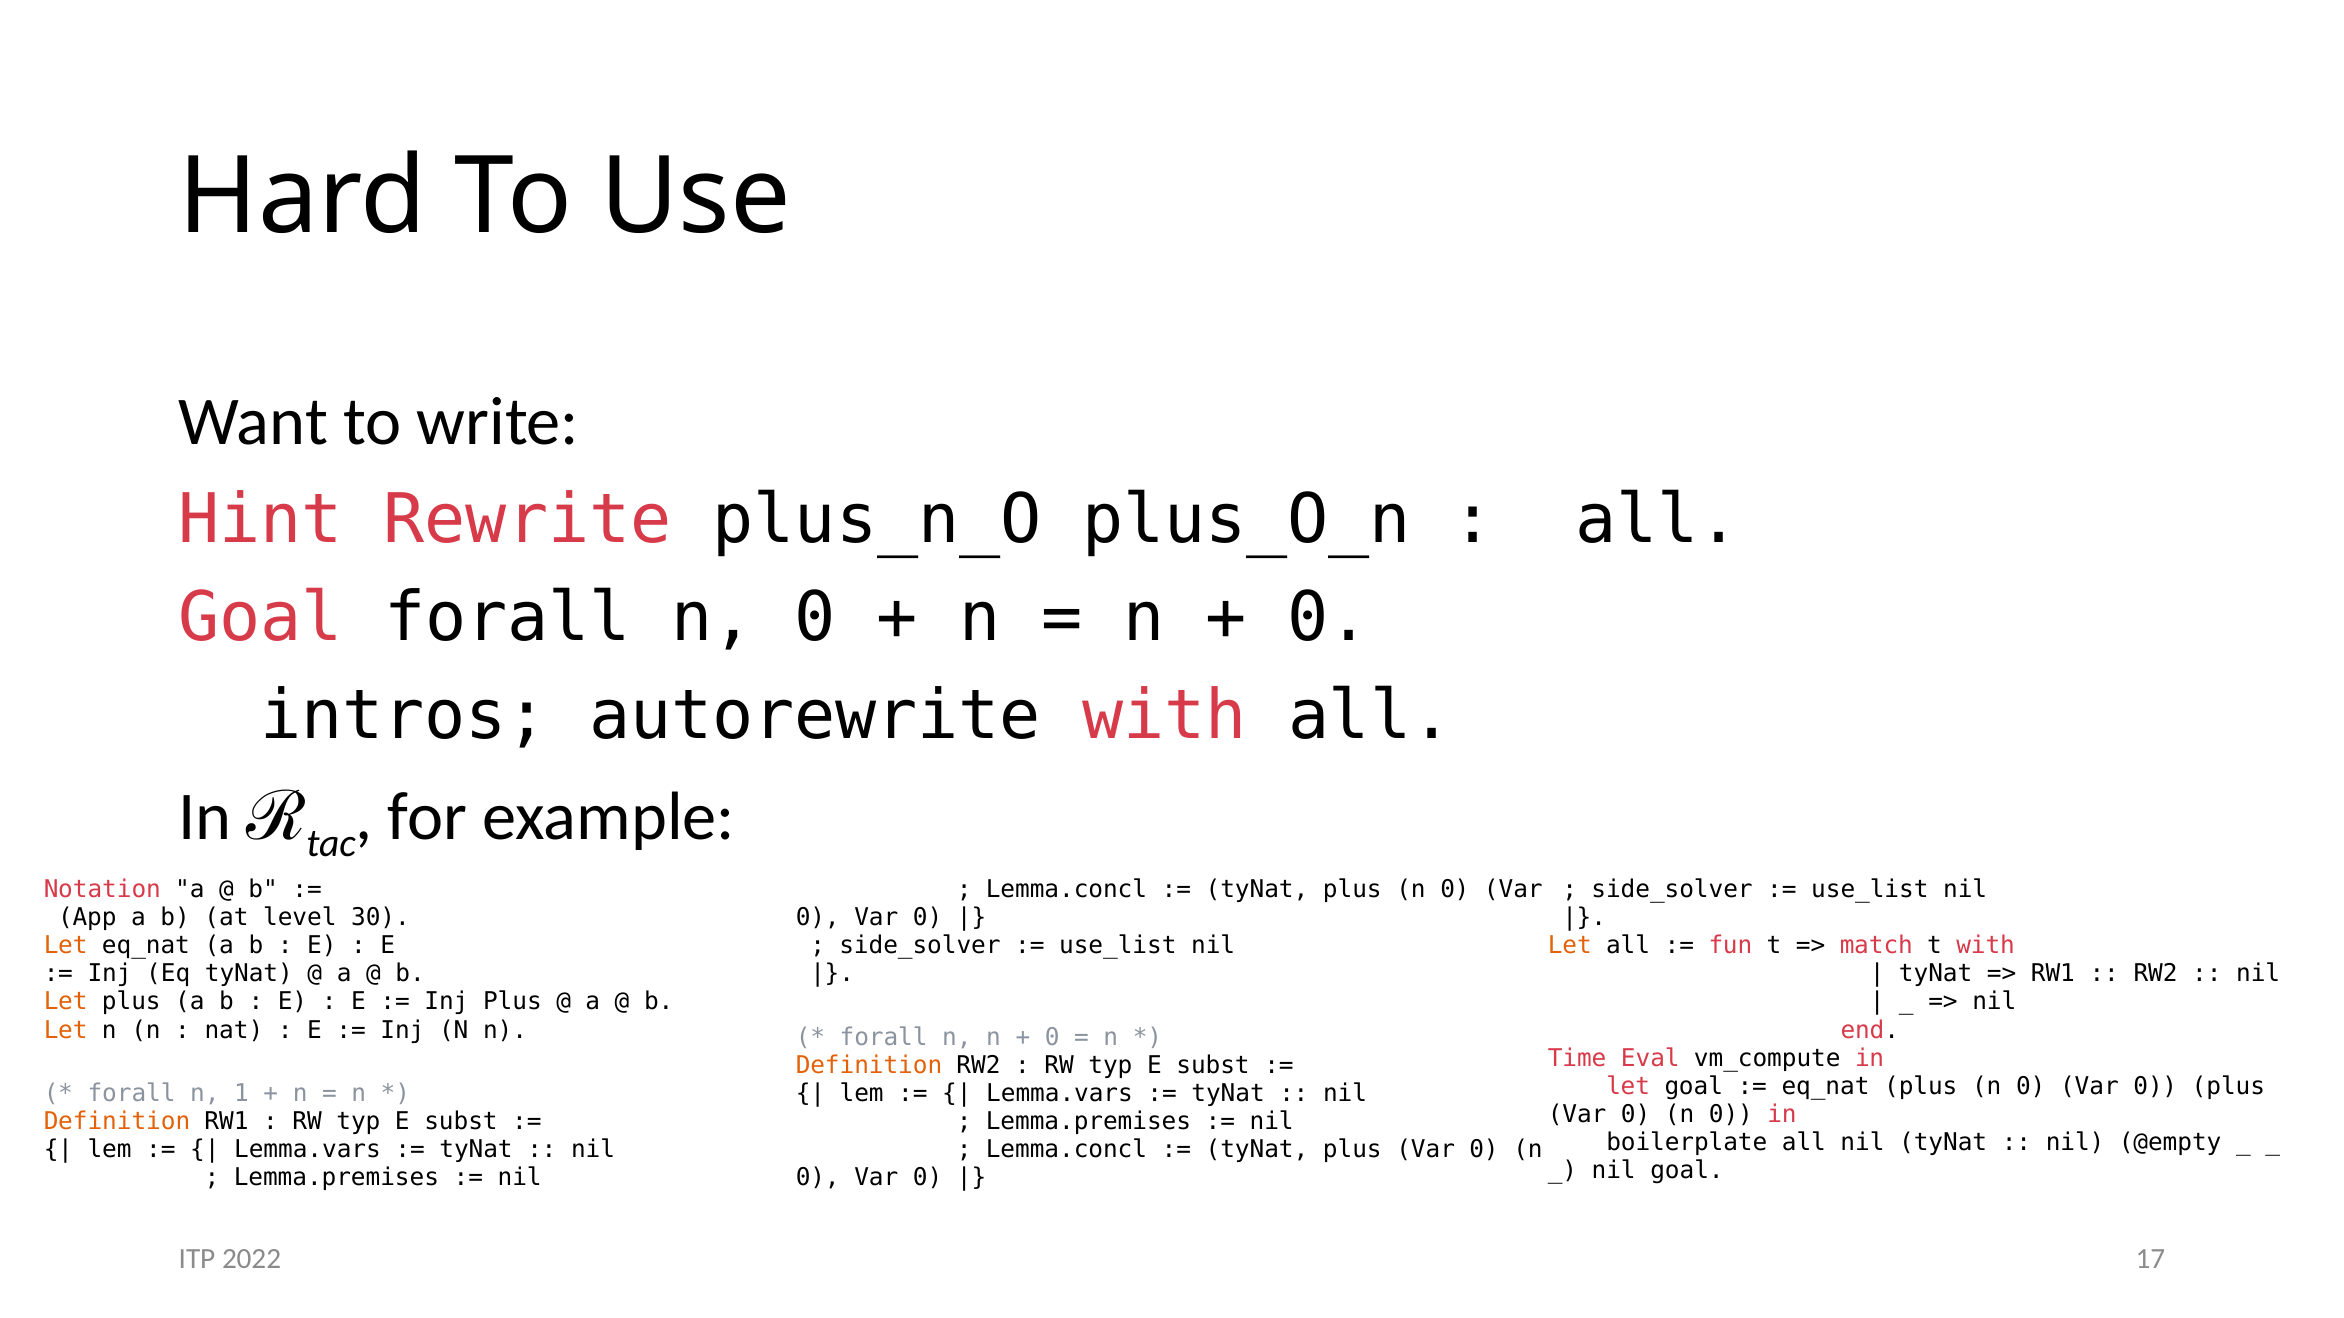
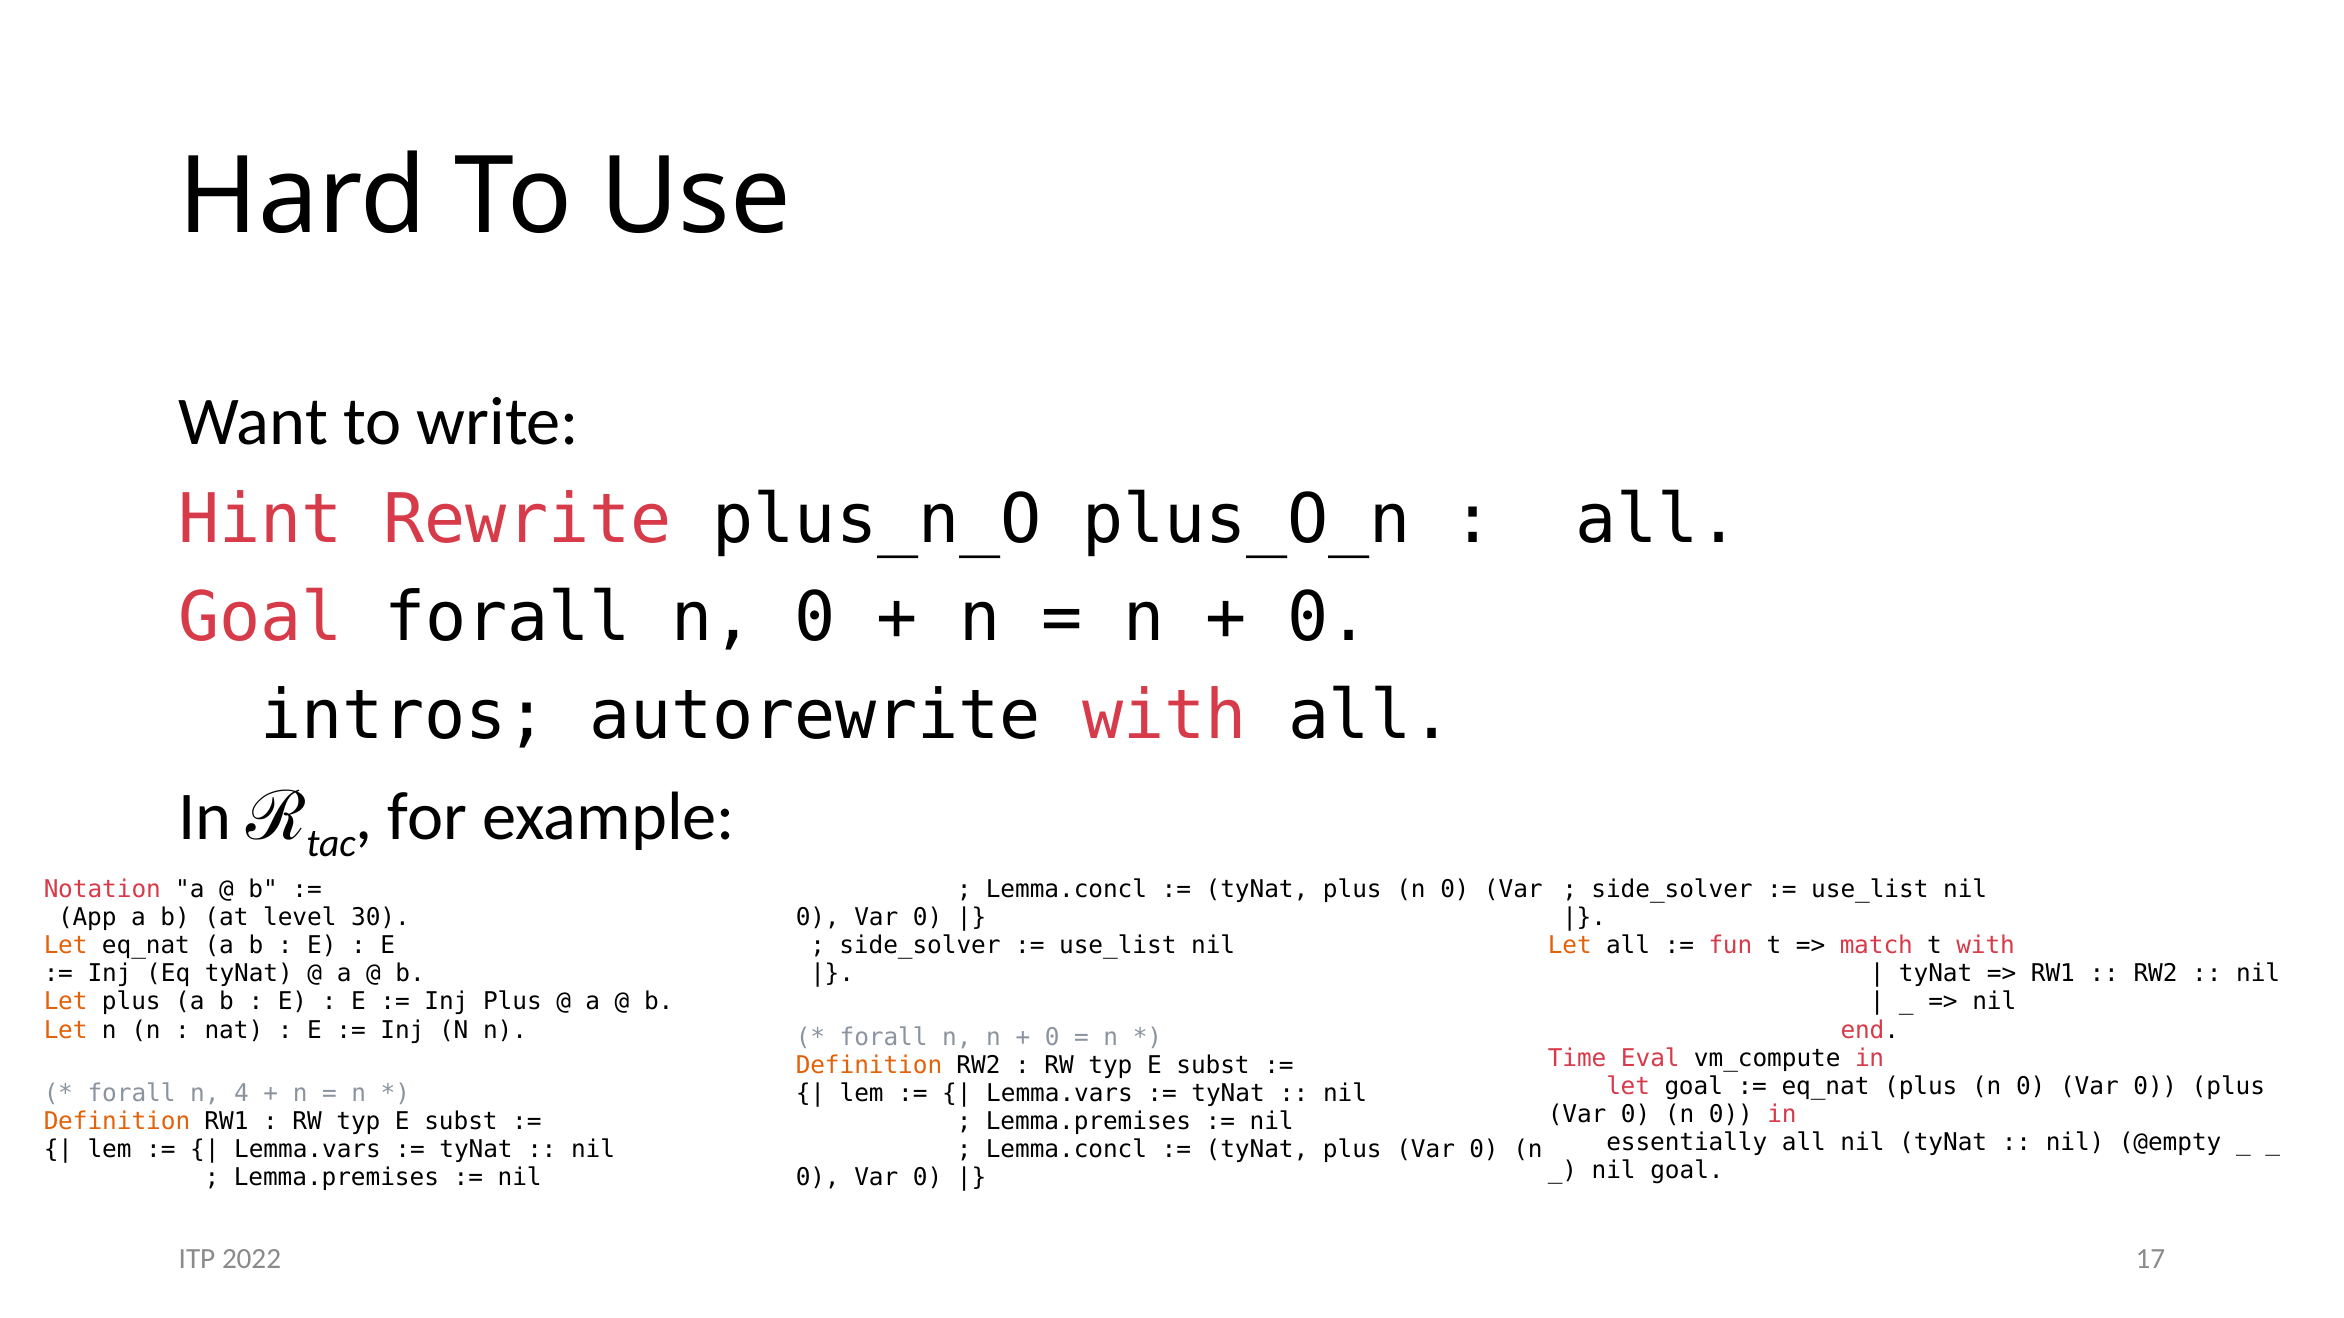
1: 1 -> 4 (241, 1094)
boilerplate: boilerplate -> essentially (1687, 1143)
